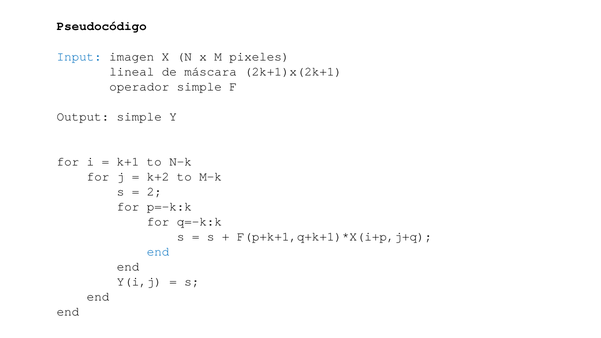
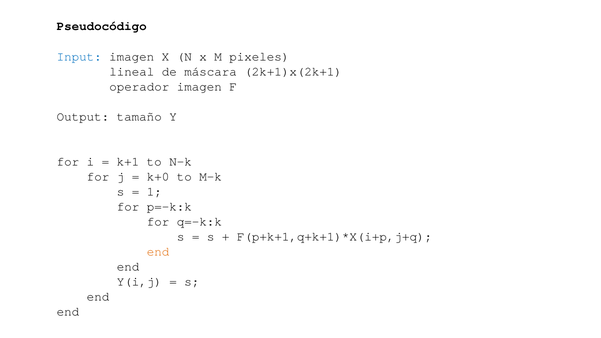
operador simple: simple -> imagen (199, 86)
Output simple: simple -> tamaño (139, 117)
k+2: k+2 -> k+0 (158, 177)
2: 2 -> 1 (154, 192)
end colour: blue -> orange (158, 252)
